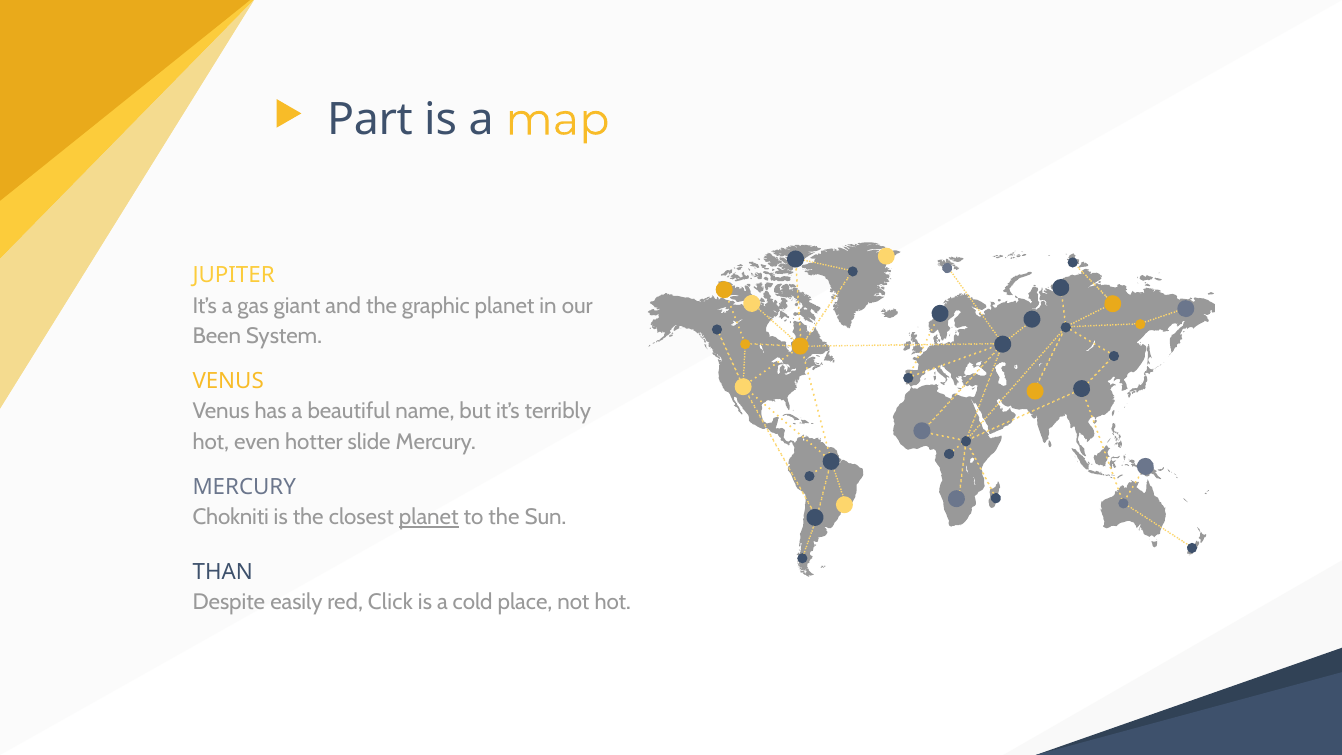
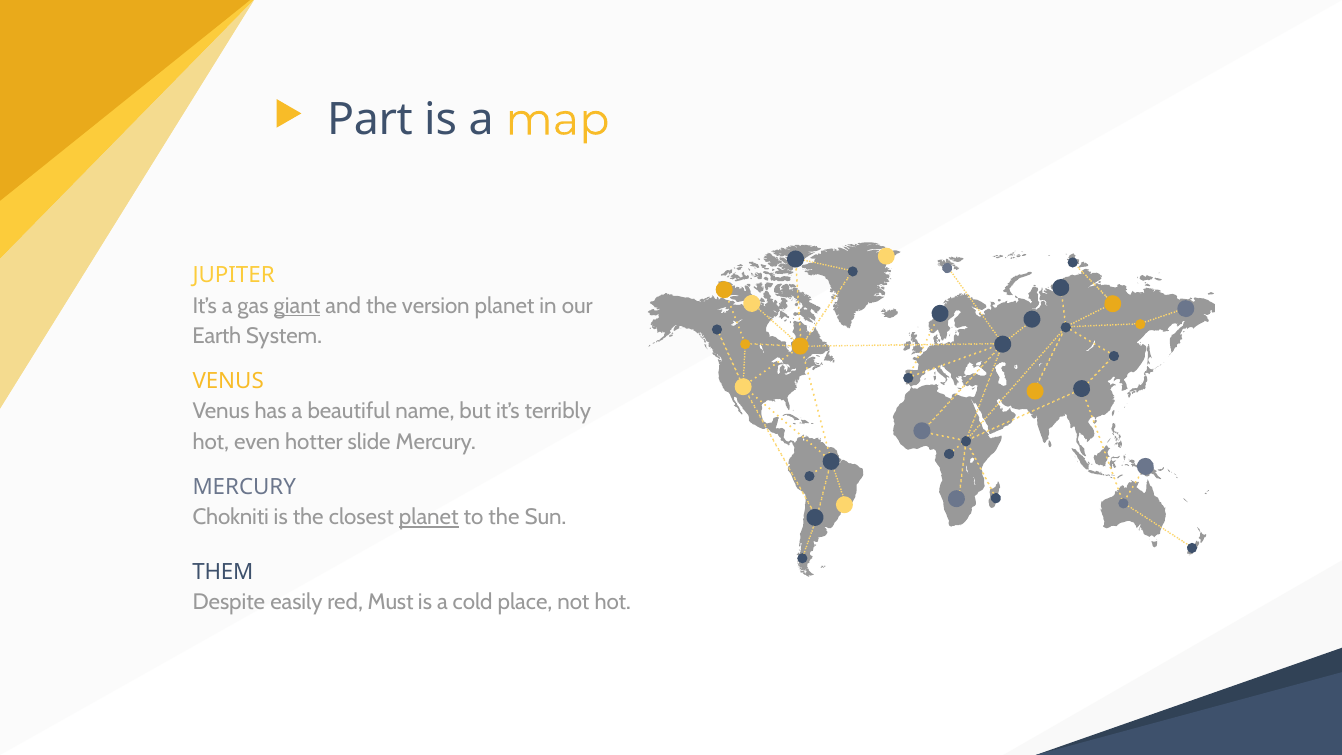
giant underline: none -> present (297, 306)
graphic: graphic -> version (436, 306)
Been: Been -> Earth (217, 337)
THAN: THAN -> THEM (223, 572)
Click: Click -> Must (391, 602)
